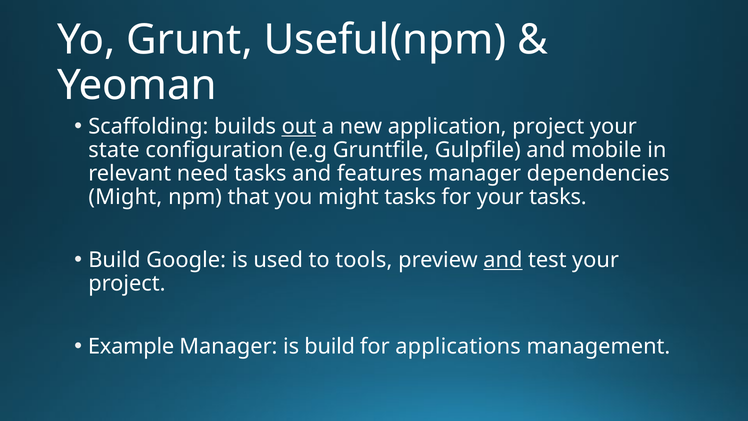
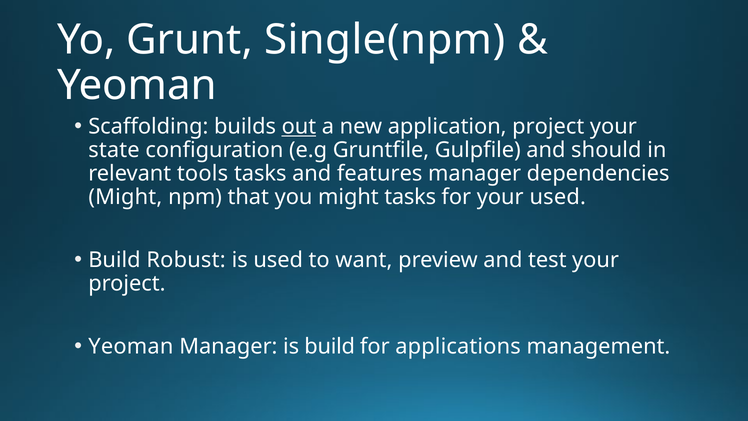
Useful(npm: Useful(npm -> Single(npm (385, 40)
mobile: mobile -> should (606, 150)
need: need -> tools (203, 174)
your tasks: tasks -> used (558, 197)
Google: Google -> Robust (186, 260)
tools: tools -> want (364, 260)
and underline: present -> none (503, 260)
Example: Example -> Yeoman (131, 346)
